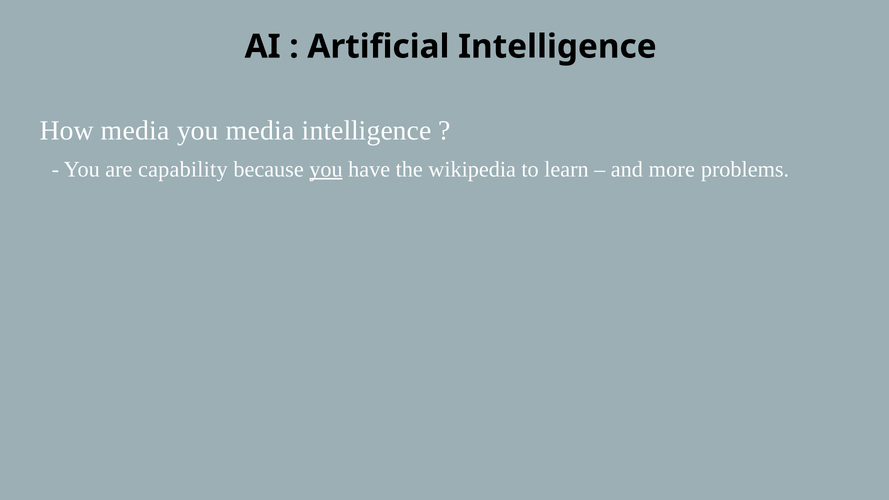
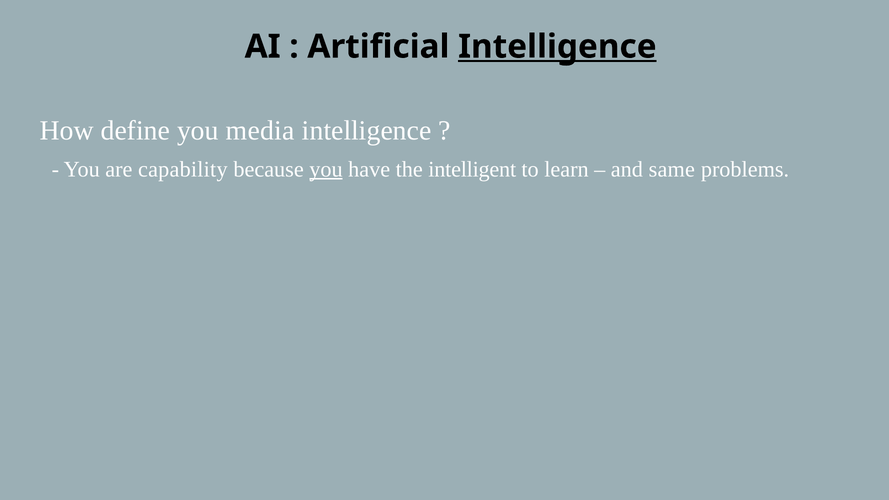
Intelligence underline: none -> present (557, 47)
media: media -> define (135, 130)
wikipedia: wikipedia -> intelligent (472, 169)
more: more -> same (672, 169)
